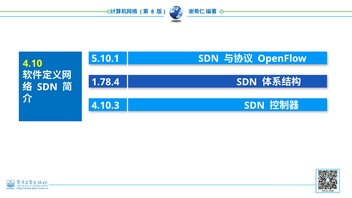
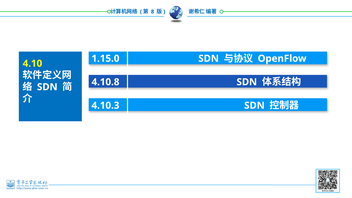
5.10.1: 5.10.1 -> 1.15.0 (105, 59)
1.78.4: 1.78.4 -> 4.10.8 (105, 82)
